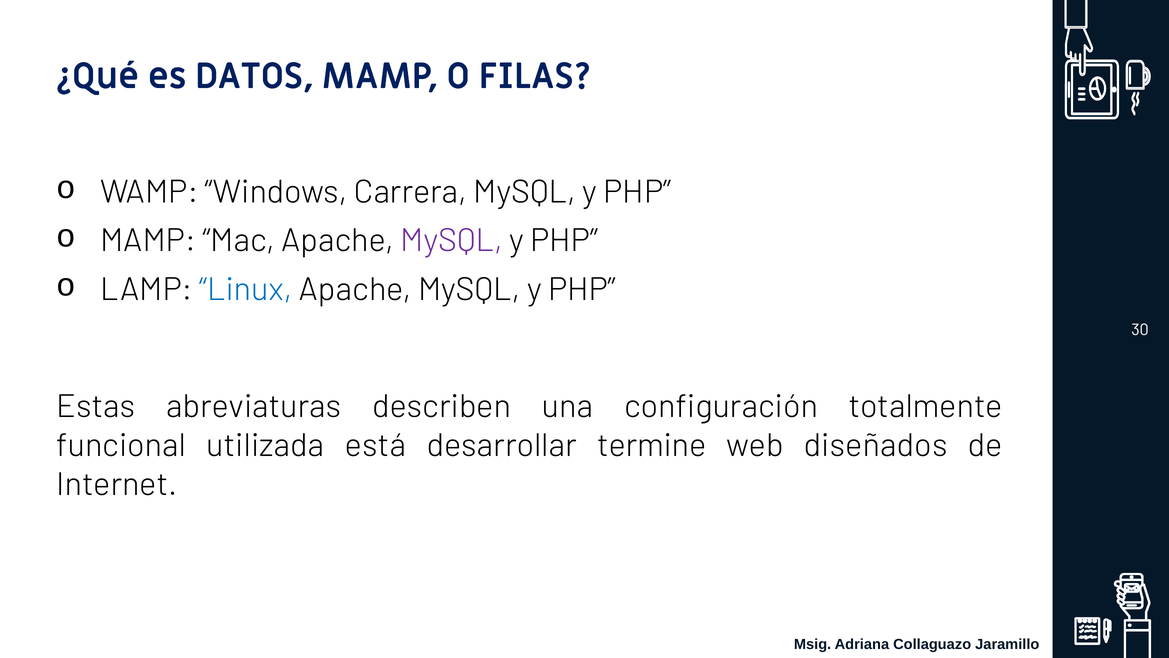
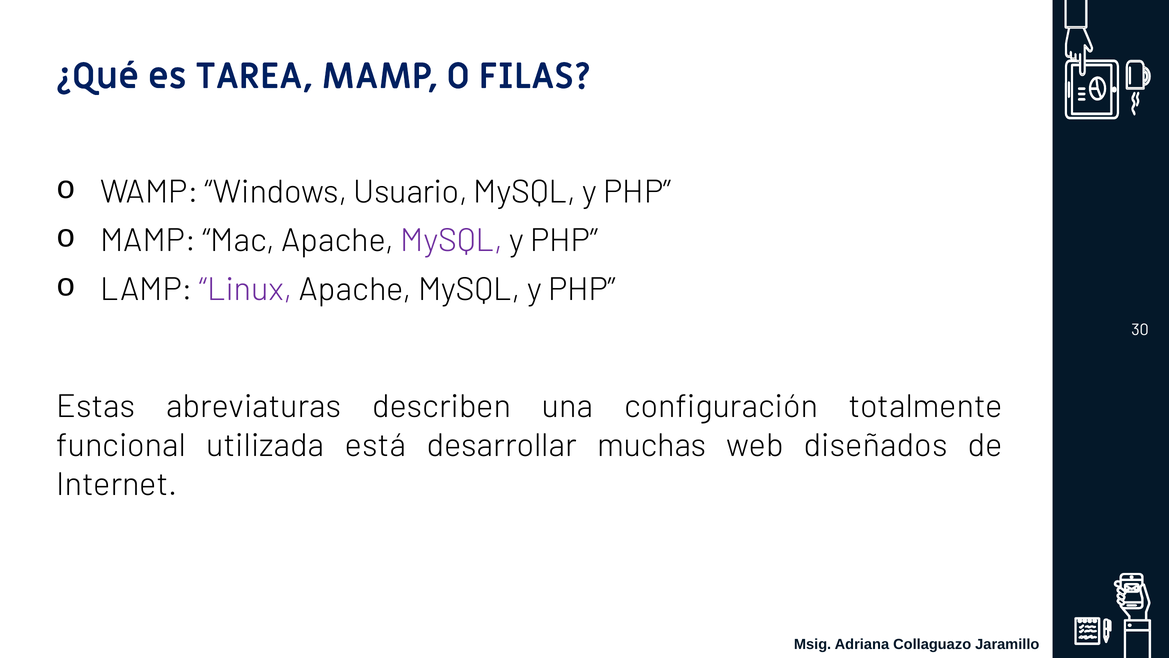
DATOS: DATOS -> TAREA (254, 76)
Carrera: Carrera -> Usuario (411, 192)
Linux colour: blue -> purple (246, 289)
termine: termine -> muchas (652, 445)
